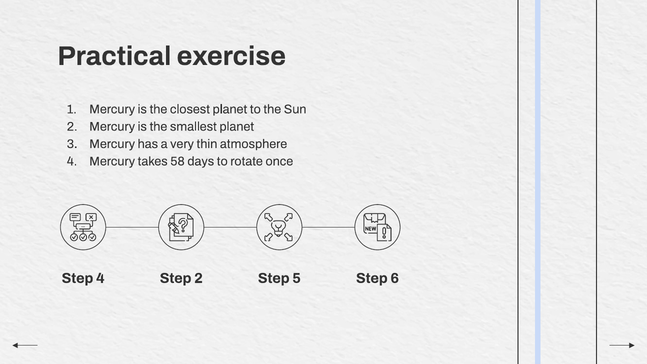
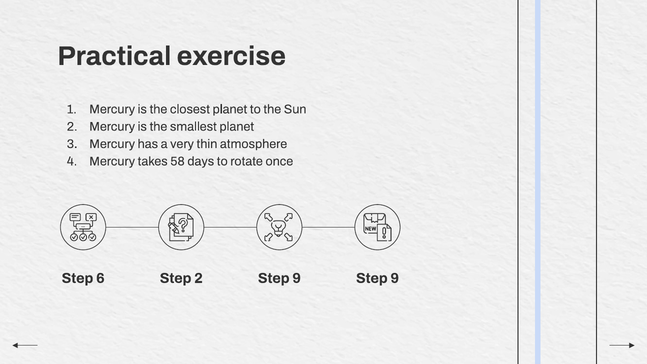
Step 4: 4 -> 6 (100, 278)
5: 5 -> 9 (297, 278)
6: 6 -> 9 (395, 278)
